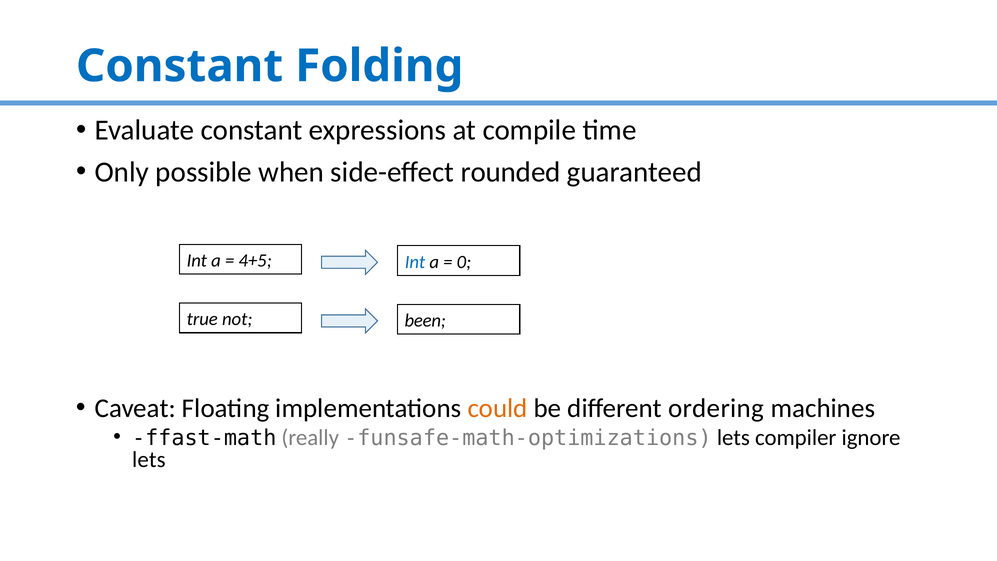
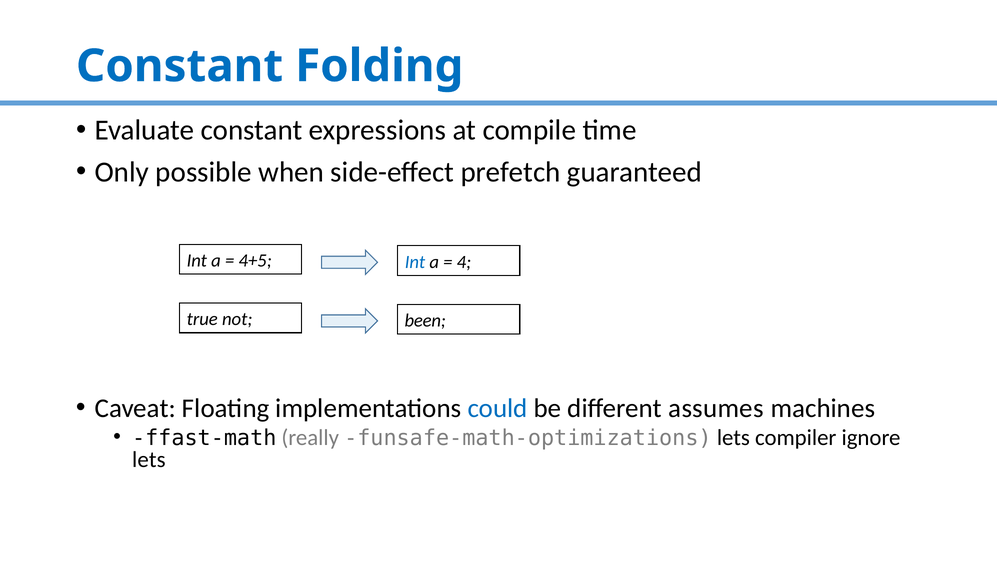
rounded: rounded -> prefetch (511, 172)
0: 0 -> 4 (464, 262)
could colour: orange -> blue (498, 408)
ordering: ordering -> assumes (716, 408)
